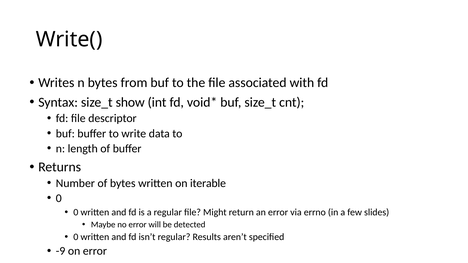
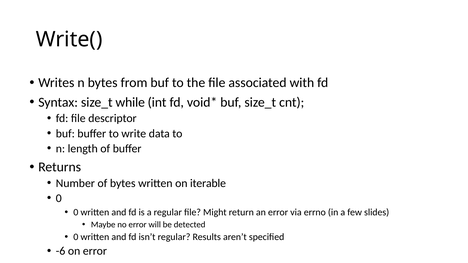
show: show -> while (130, 102)
-9: -9 -> -6 (61, 251)
